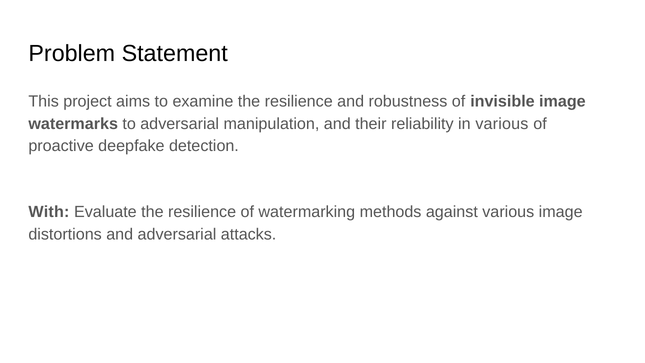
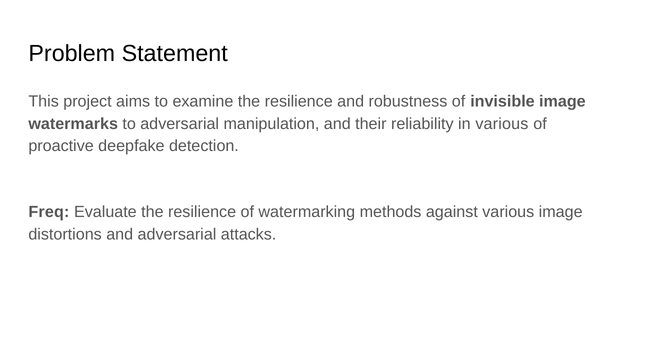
With: With -> Freq (49, 212)
